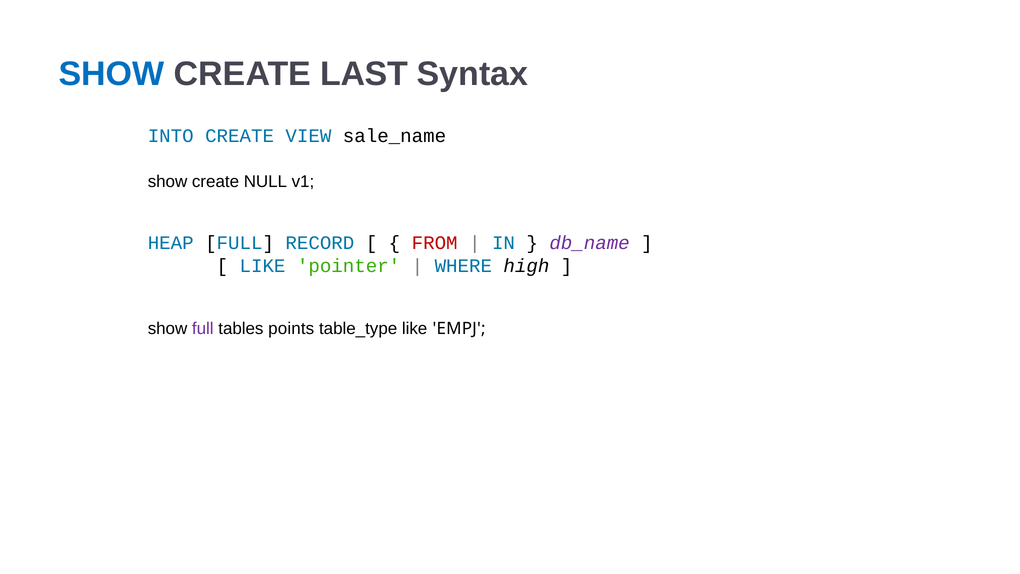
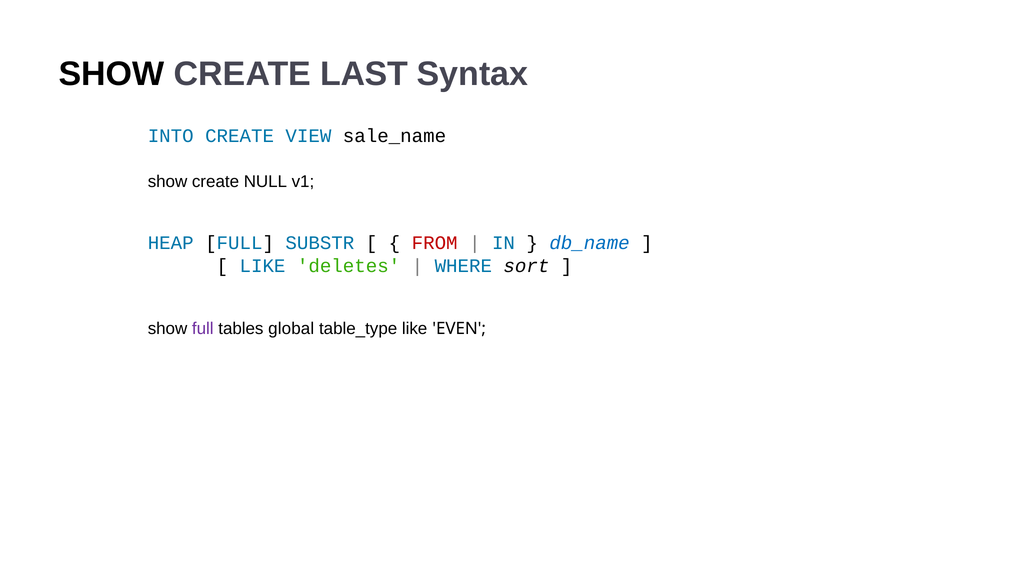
SHOW colour: blue -> black (111, 74)
RECORD: RECORD -> SUBSTR (320, 243)
db_name colour: purple -> blue (590, 243)
pointer: pointer -> deletes (349, 266)
high: high -> sort (526, 266)
points: points -> global (291, 328)
EMPJ: EMPJ -> EVEN (459, 328)
